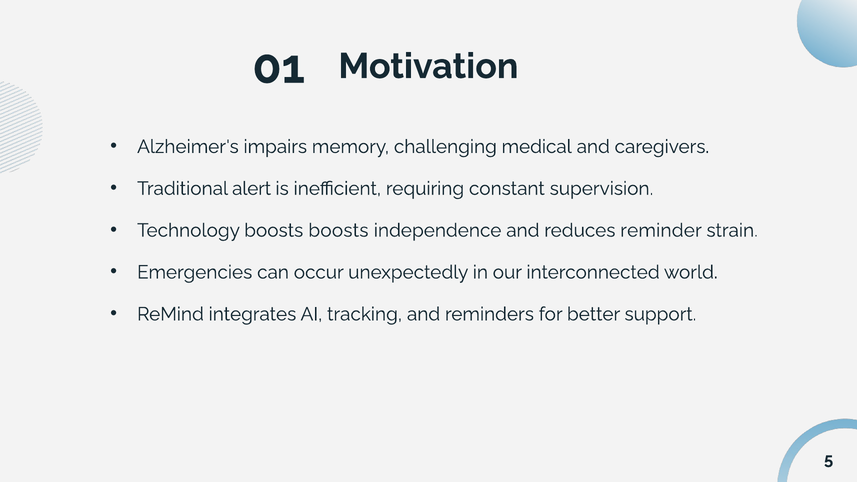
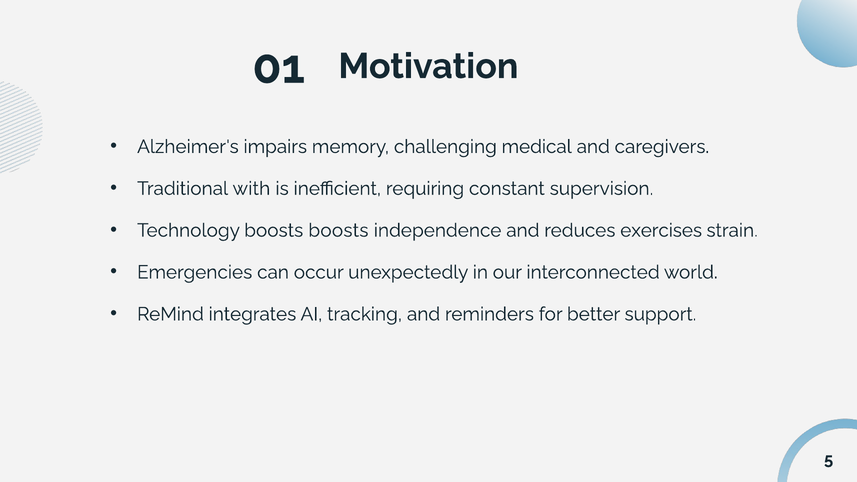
alert: alert -> with (251, 189)
reminder: reminder -> exercises (661, 230)
